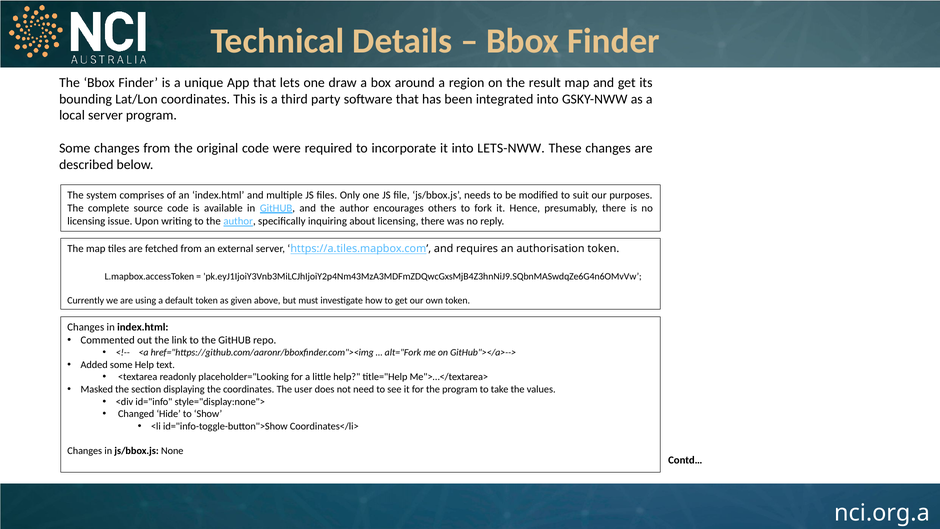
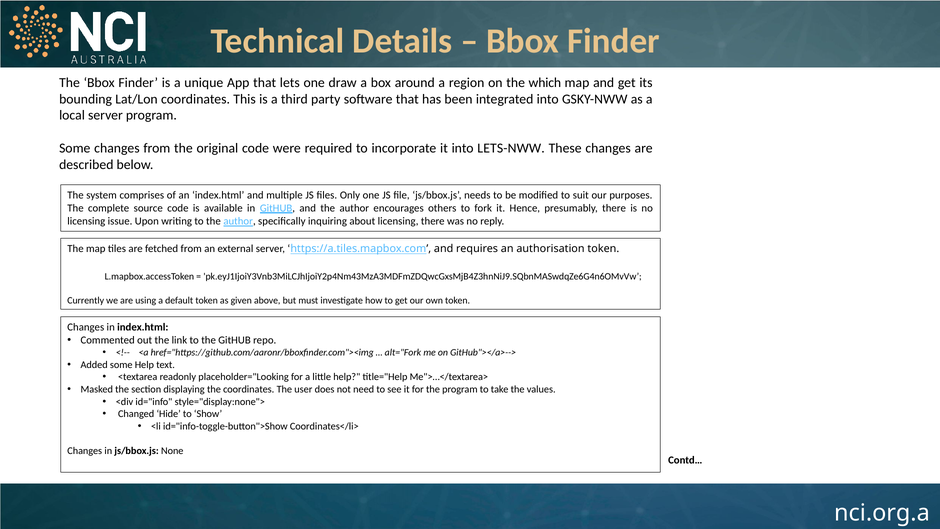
result: result -> which (545, 82)
